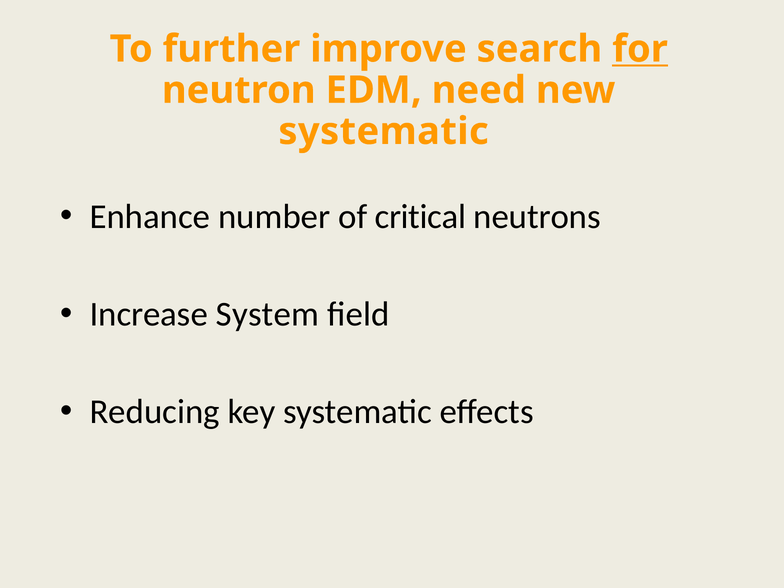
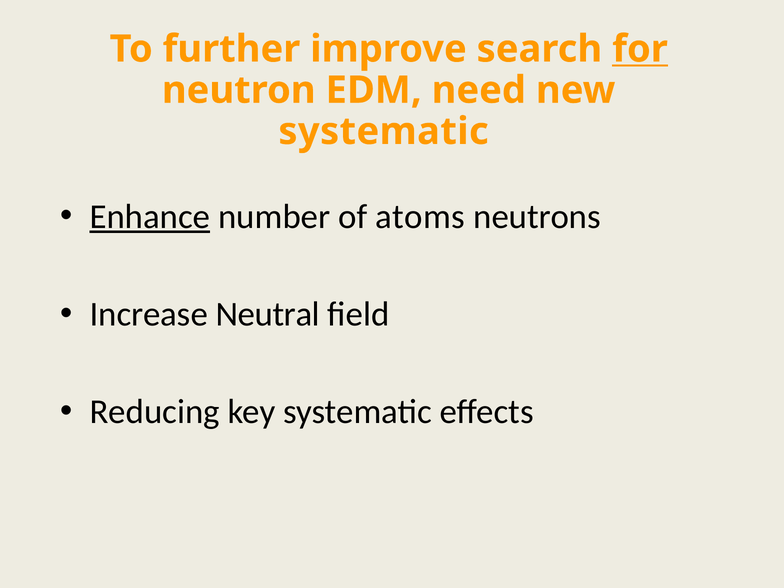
Enhance underline: none -> present (150, 217)
critical: critical -> atoms (420, 217)
System: System -> Neutral (268, 314)
